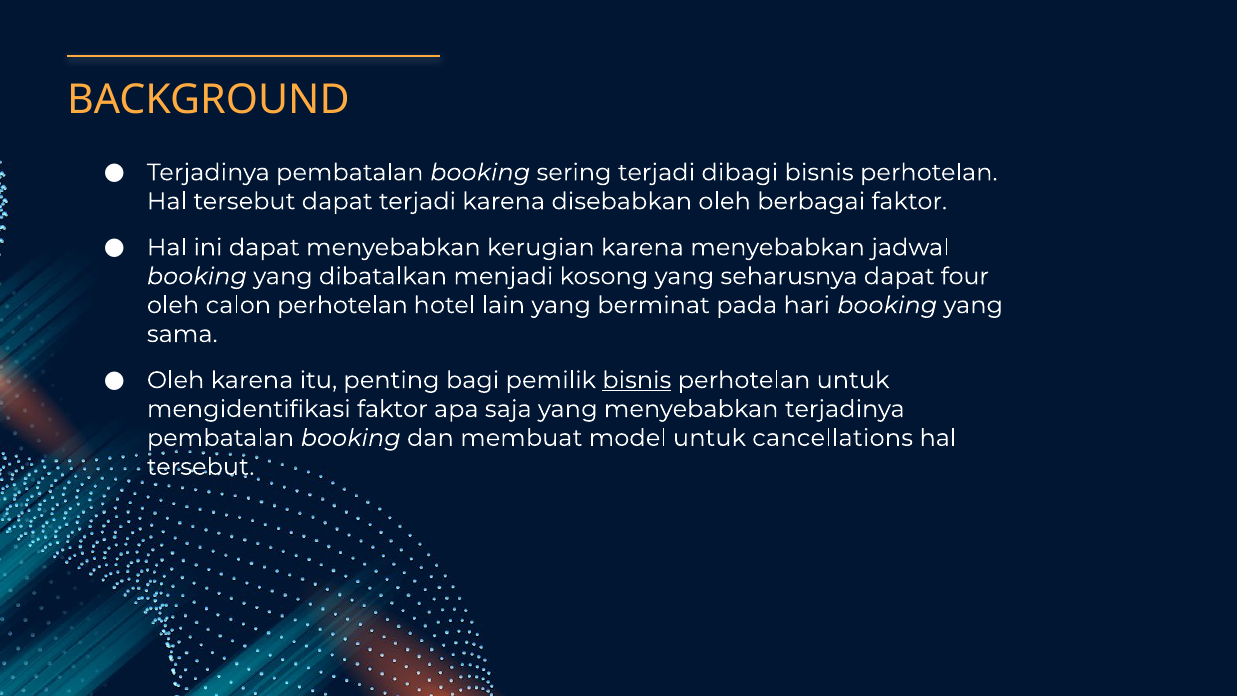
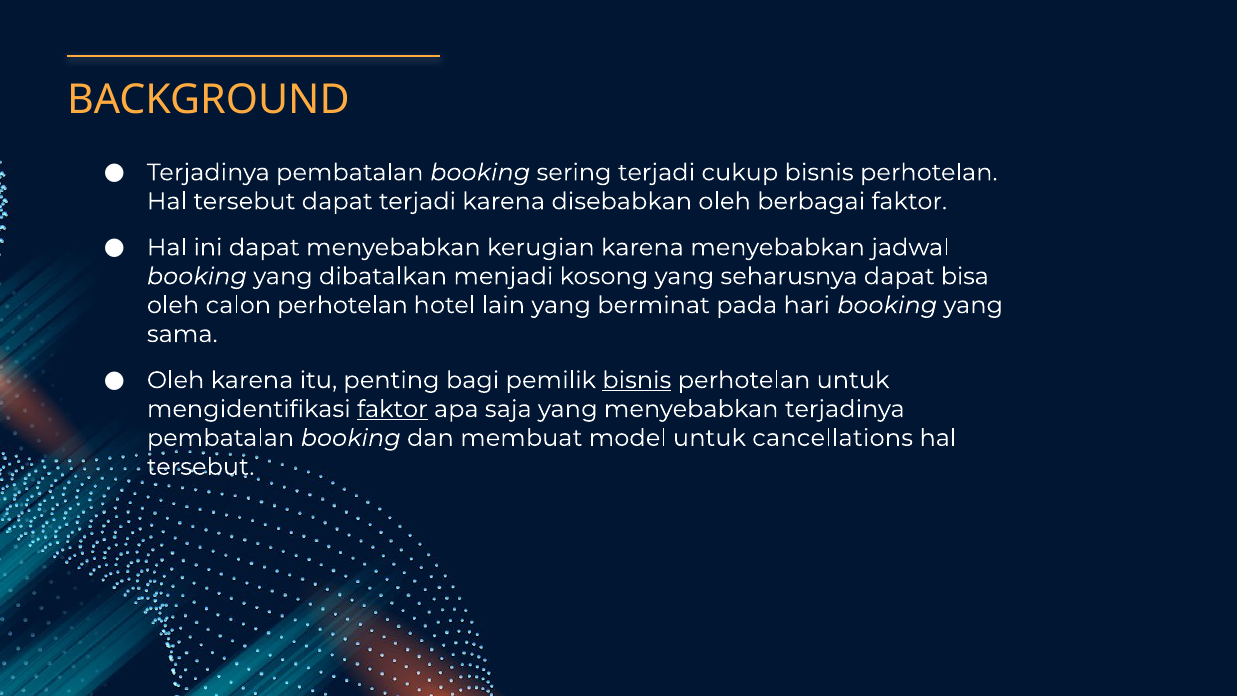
dibagi: dibagi -> cukup (740, 172)
four: four -> bisa (965, 276)
faktor underline: none -> present (392, 409)
